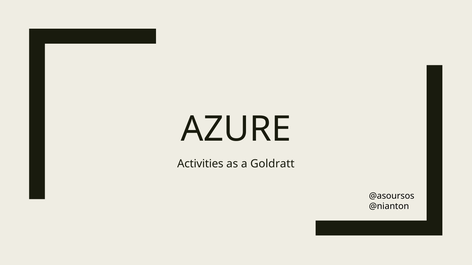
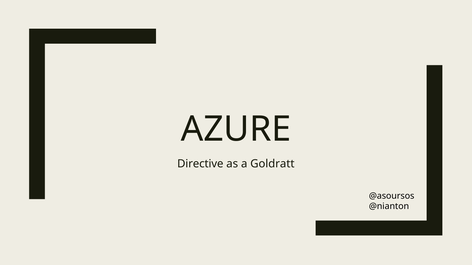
Activities: Activities -> Directive (200, 164)
